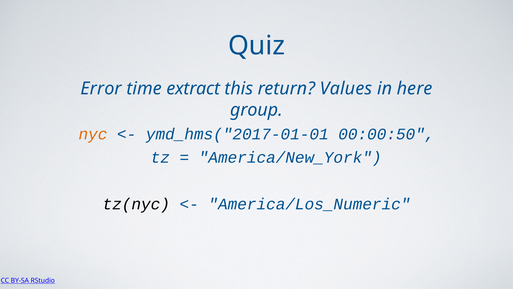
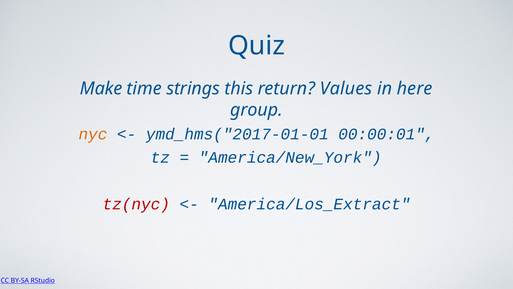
Error: Error -> Make (101, 88)
extract: extract -> strings (193, 88)
00:00:50: 00:00:50 -> 00:00:01 (386, 134)
tz(nyc colour: black -> red (136, 204)
America/Los_Numeric: America/Los_Numeric -> America/Los_Extract (309, 204)
